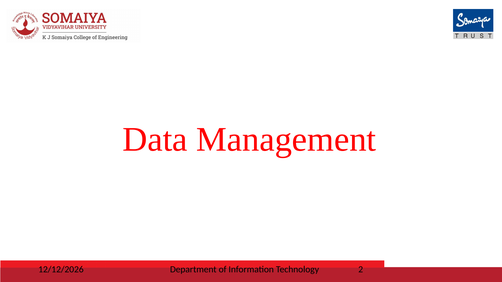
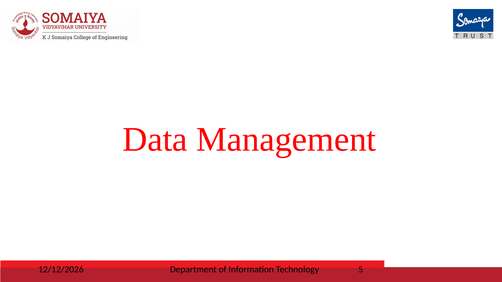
2: 2 -> 5 (361, 270)
